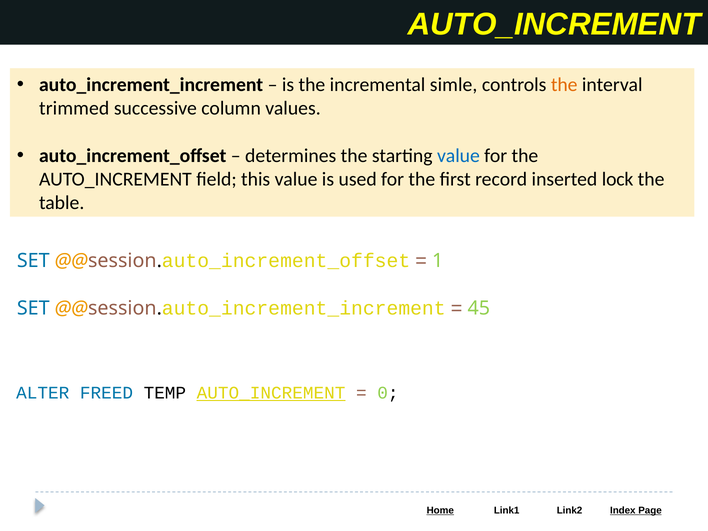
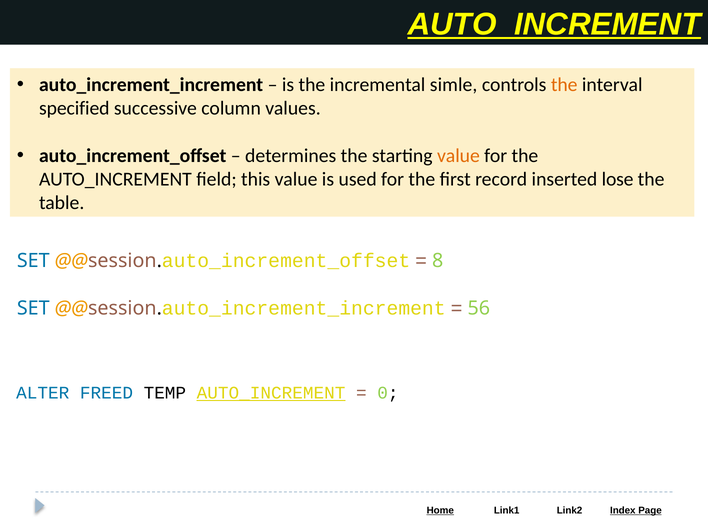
AUTO_INCREMENT underline: none -> present (554, 25)
trimmed: trimmed -> specified (74, 108)
value colour: blue -> orange (458, 156)
lock: lock -> lose (618, 179)
1: 1 -> 8 (438, 261)
45: 45 -> 56 (479, 308)
